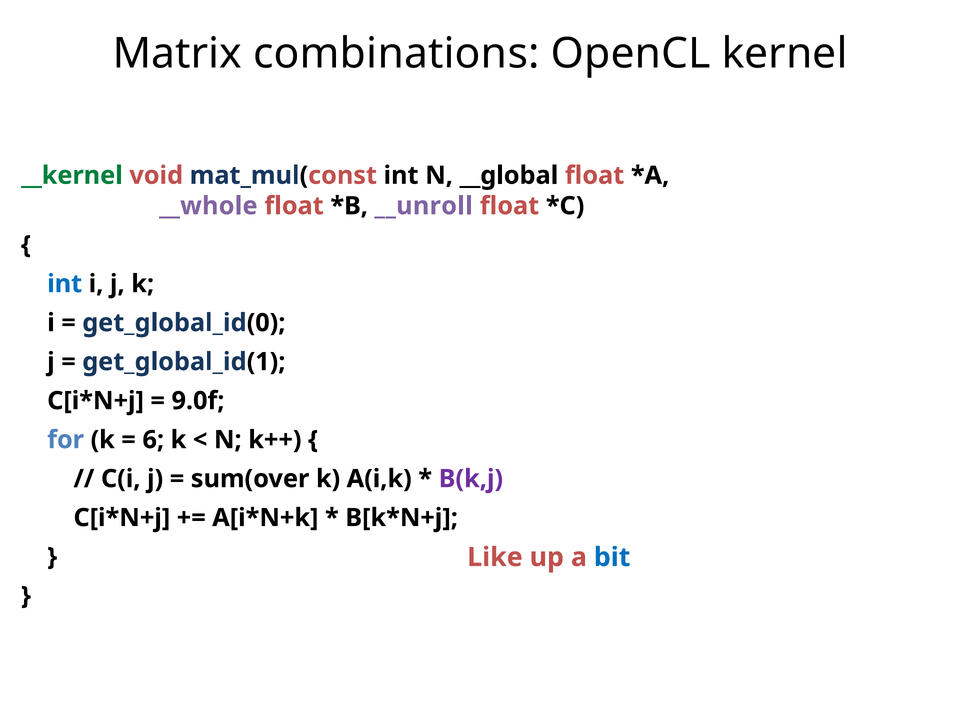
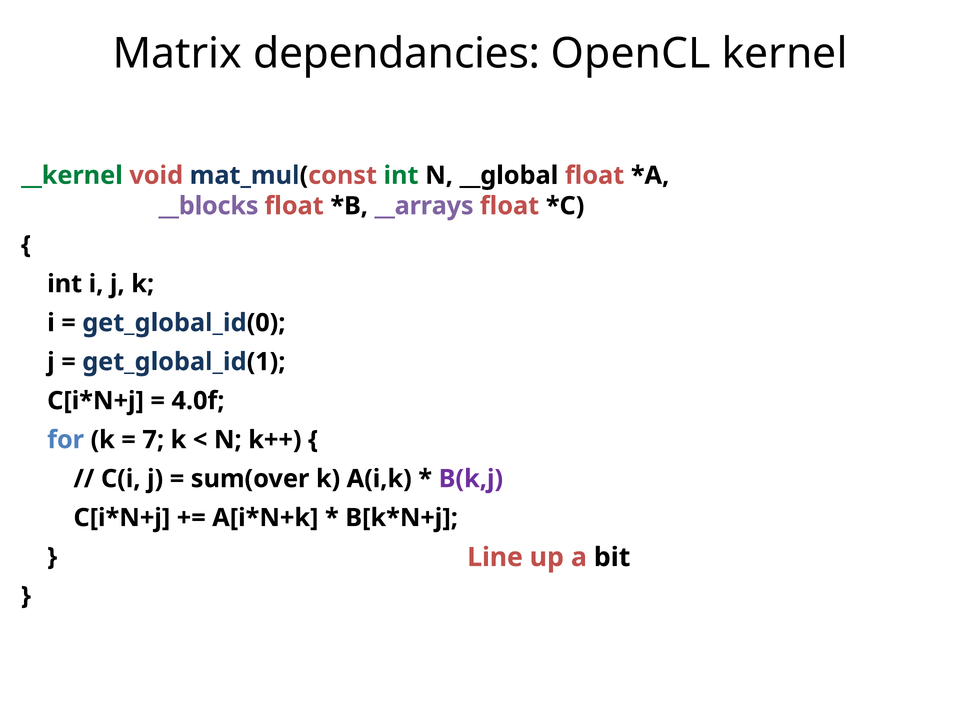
combinations: combinations -> dependancies (397, 54)
int colour: black -> green (401, 175)
__whole: __whole -> __blocks (208, 206)
__unroll: __unroll -> __arrays (424, 206)
int colour: blue -> black (65, 284)
9.0f: 9.0f -> 4.0f (198, 401)
6: 6 -> 7 (153, 440)
Like: Like -> Line (495, 557)
bit colour: blue -> black (612, 557)
